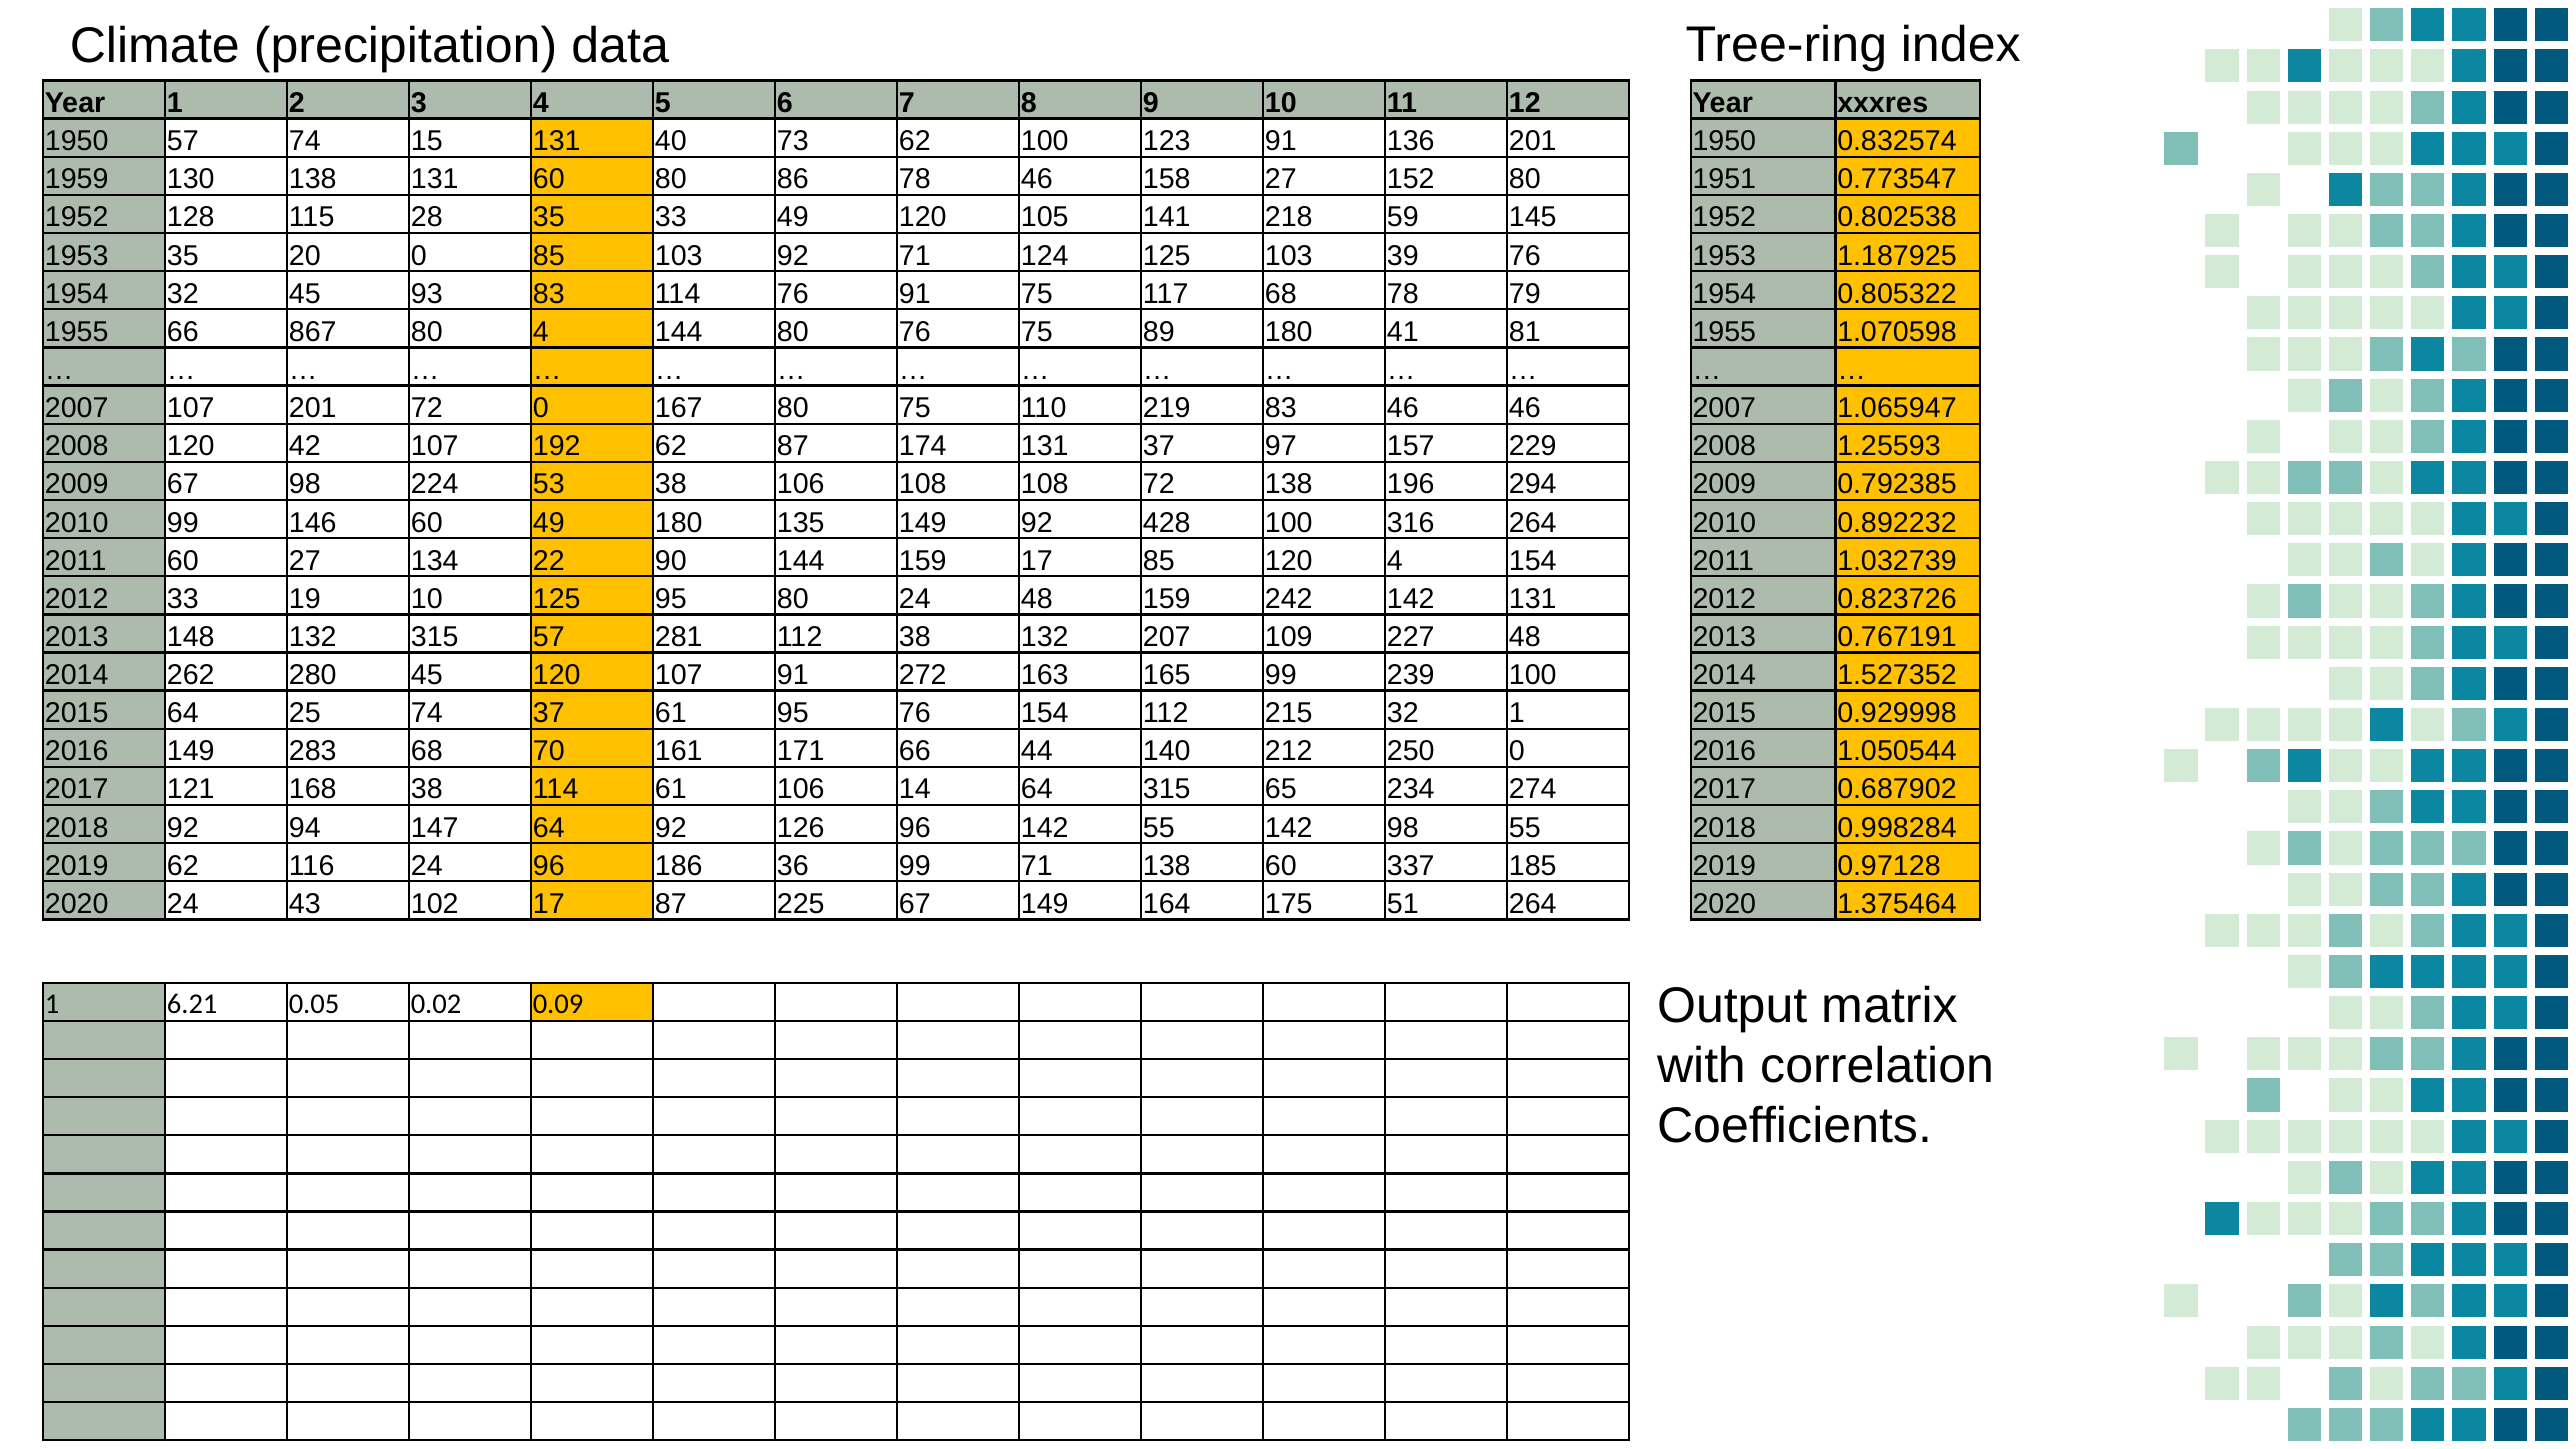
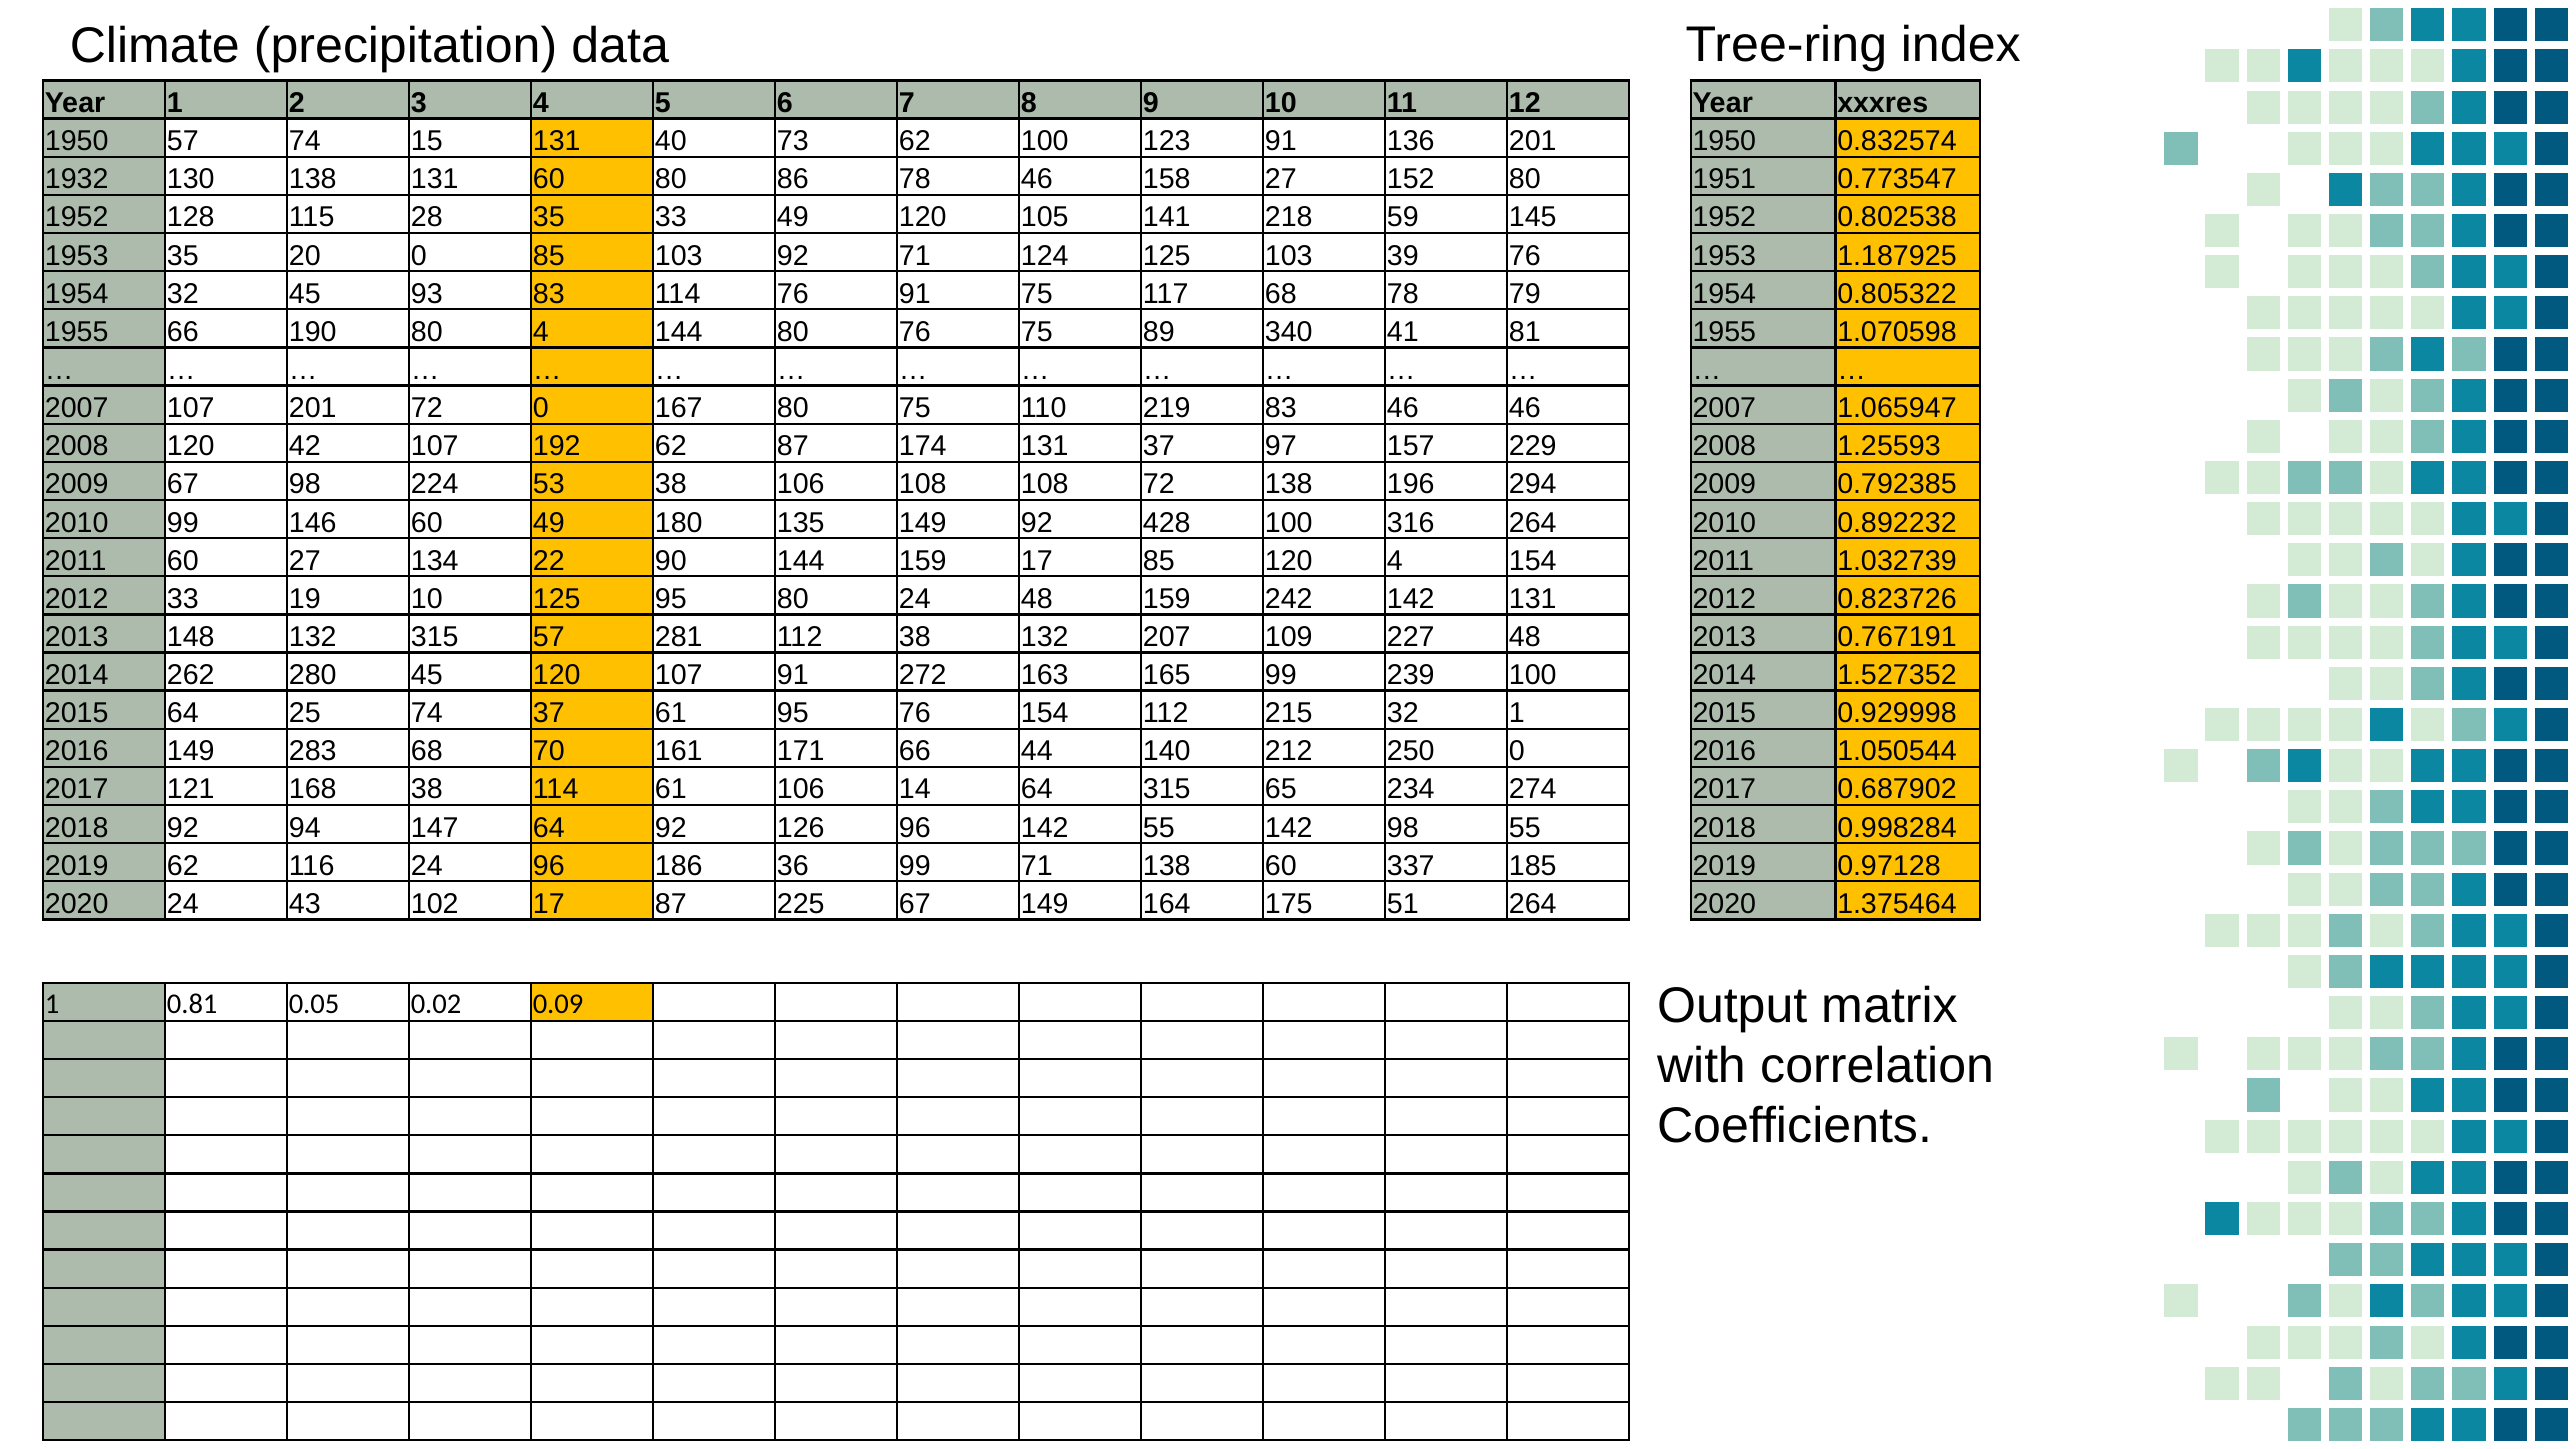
1959: 1959 -> 1932 (77, 179)
867: 867 -> 190 (313, 332)
89 180: 180 -> 340 (1289, 332)
6.21: 6.21 -> 0.81 (192, 1004)
